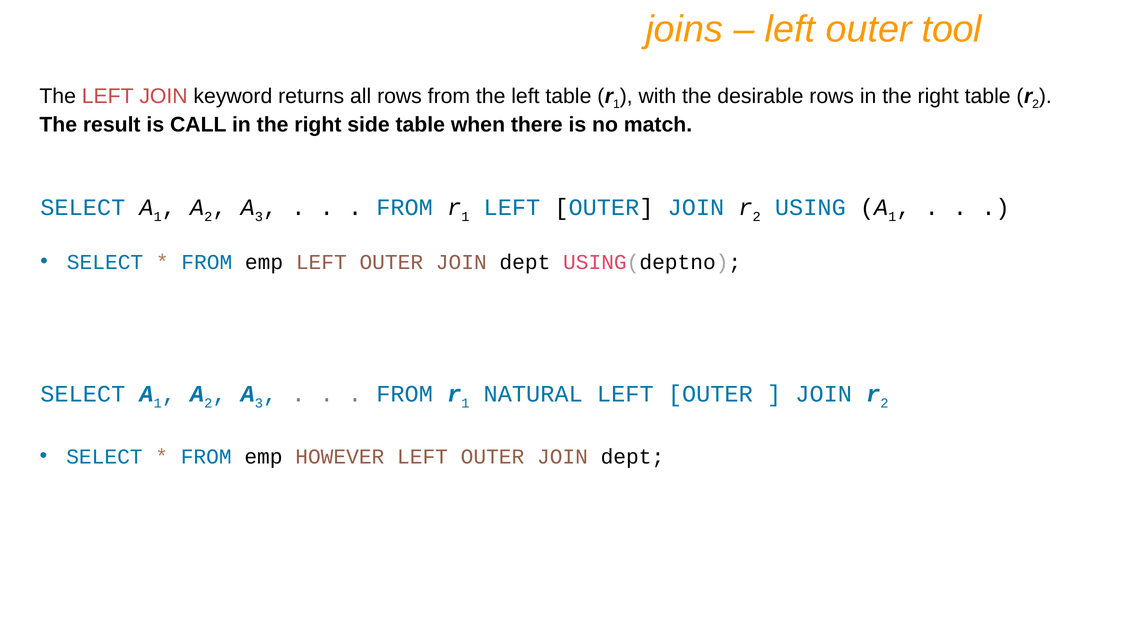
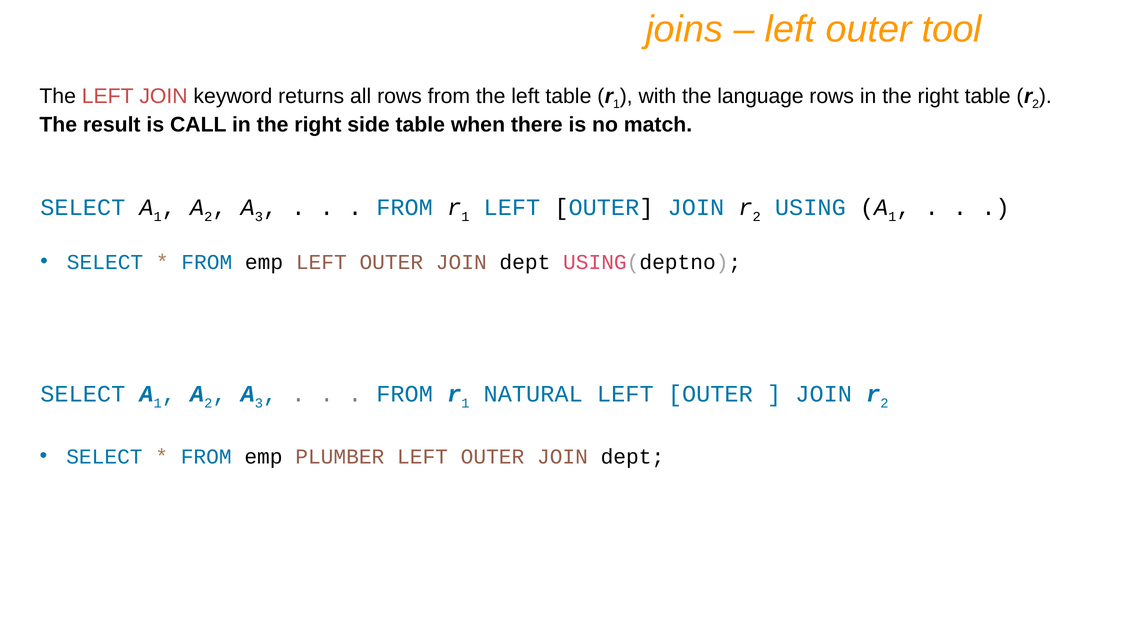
desirable: desirable -> language (760, 96)
HOWEVER: HOWEVER -> PLUMBER (340, 457)
